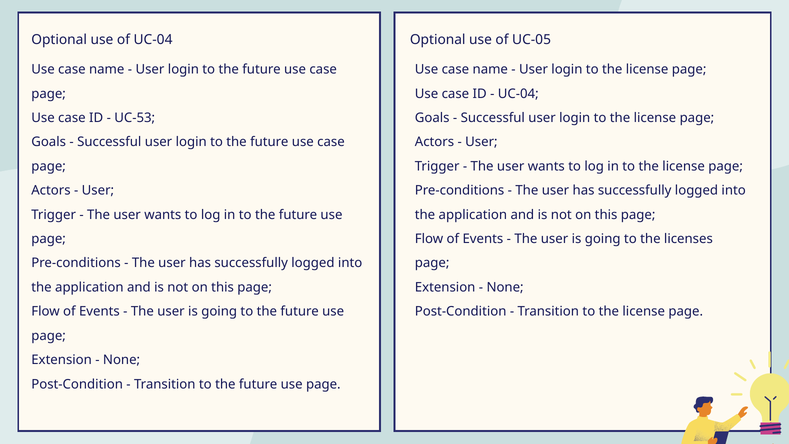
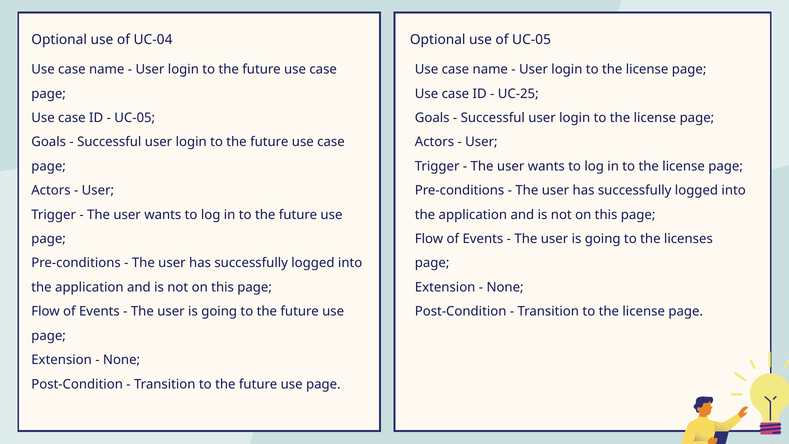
UC-04: UC-04 -> UC-25 (518, 94)
UC-53: UC-53 -> UC-05 (135, 118)
